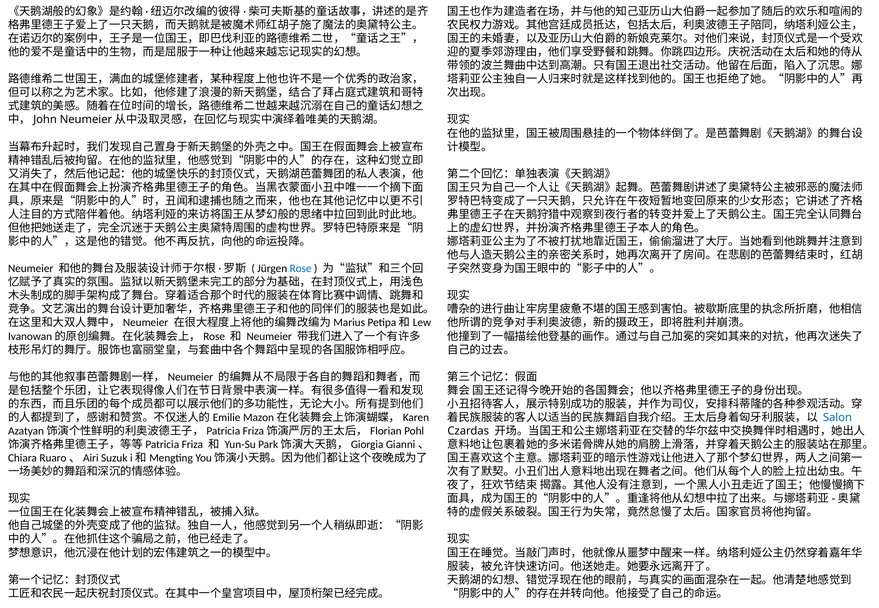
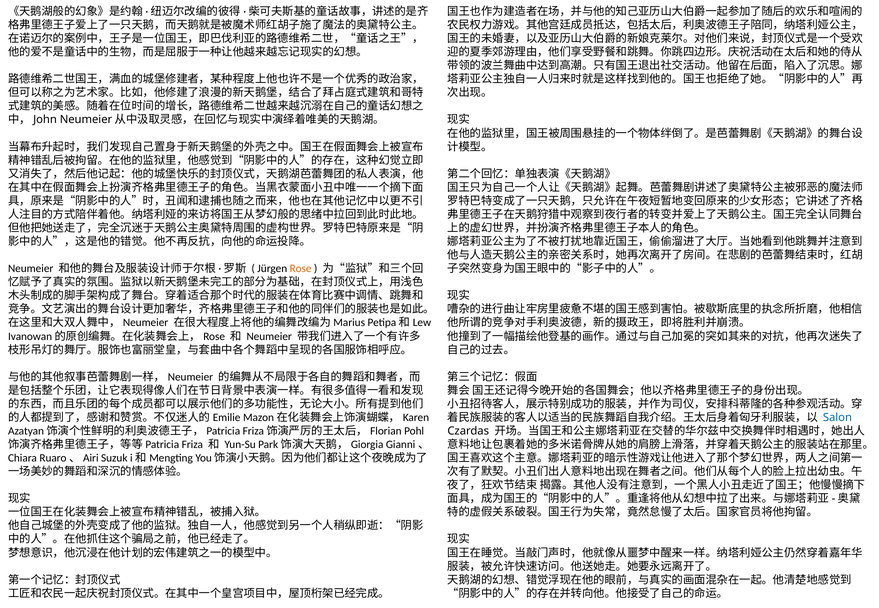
Rose colour: blue -> orange (301, 269)
